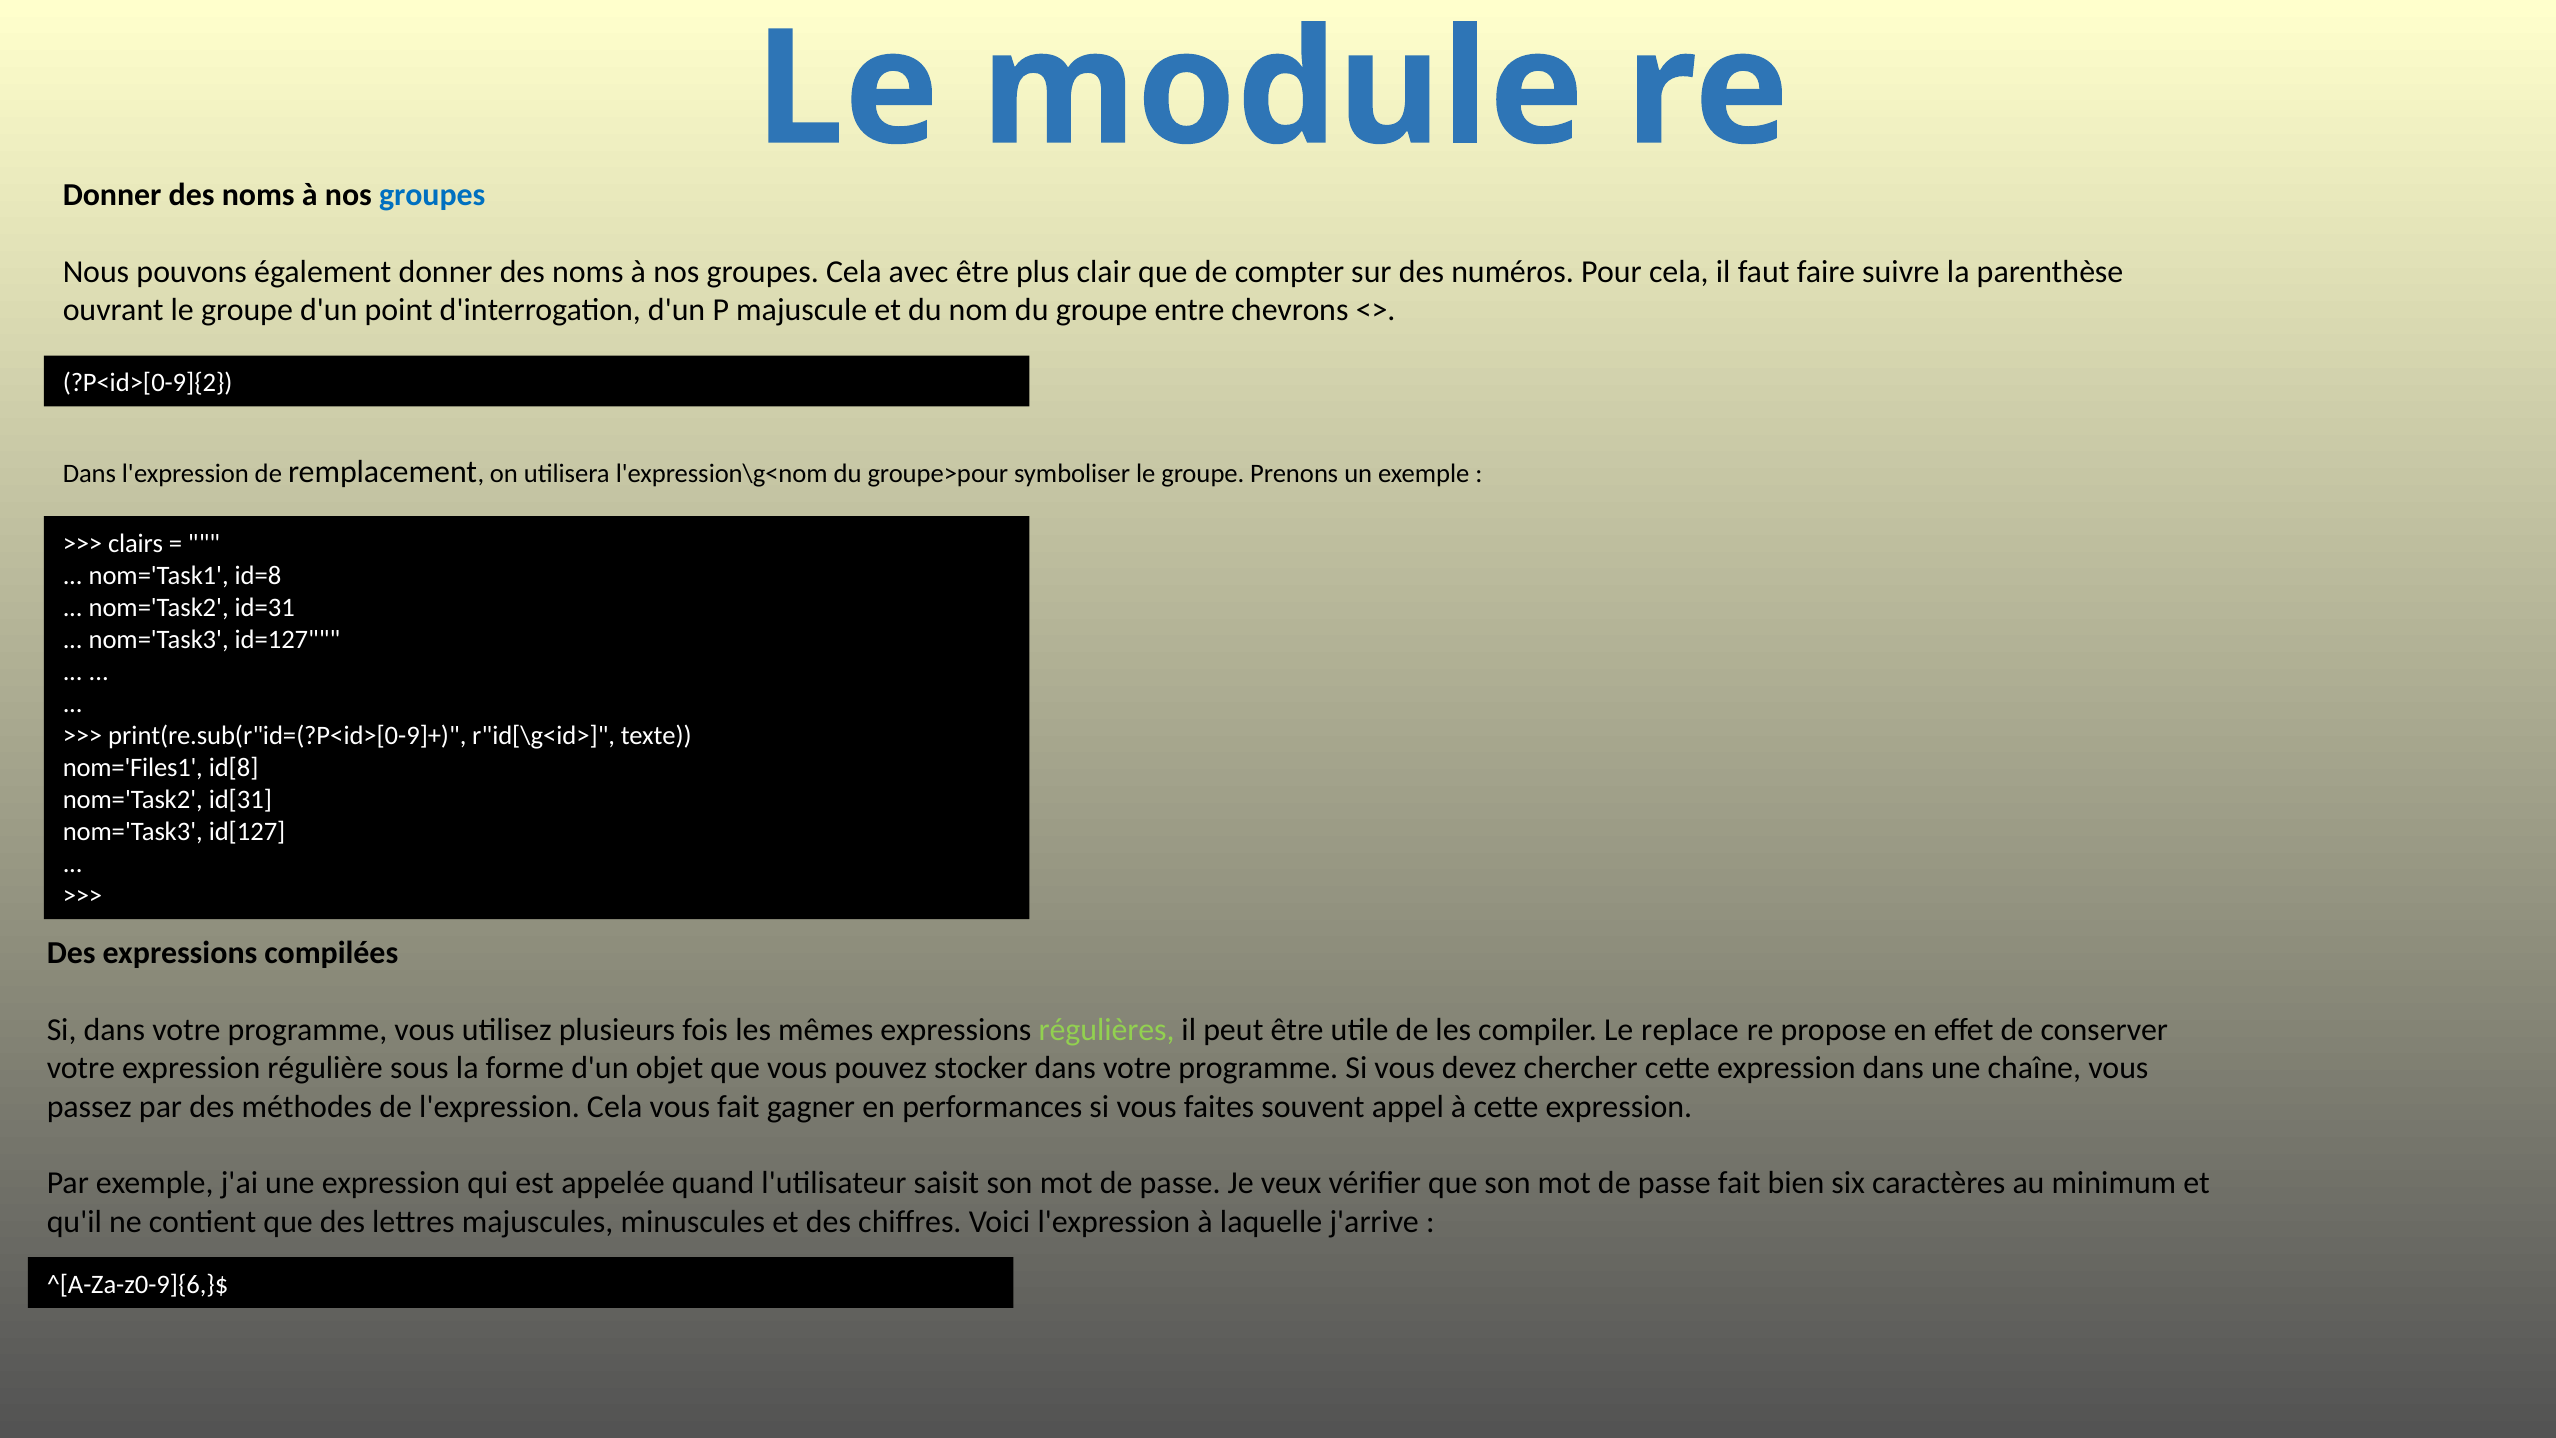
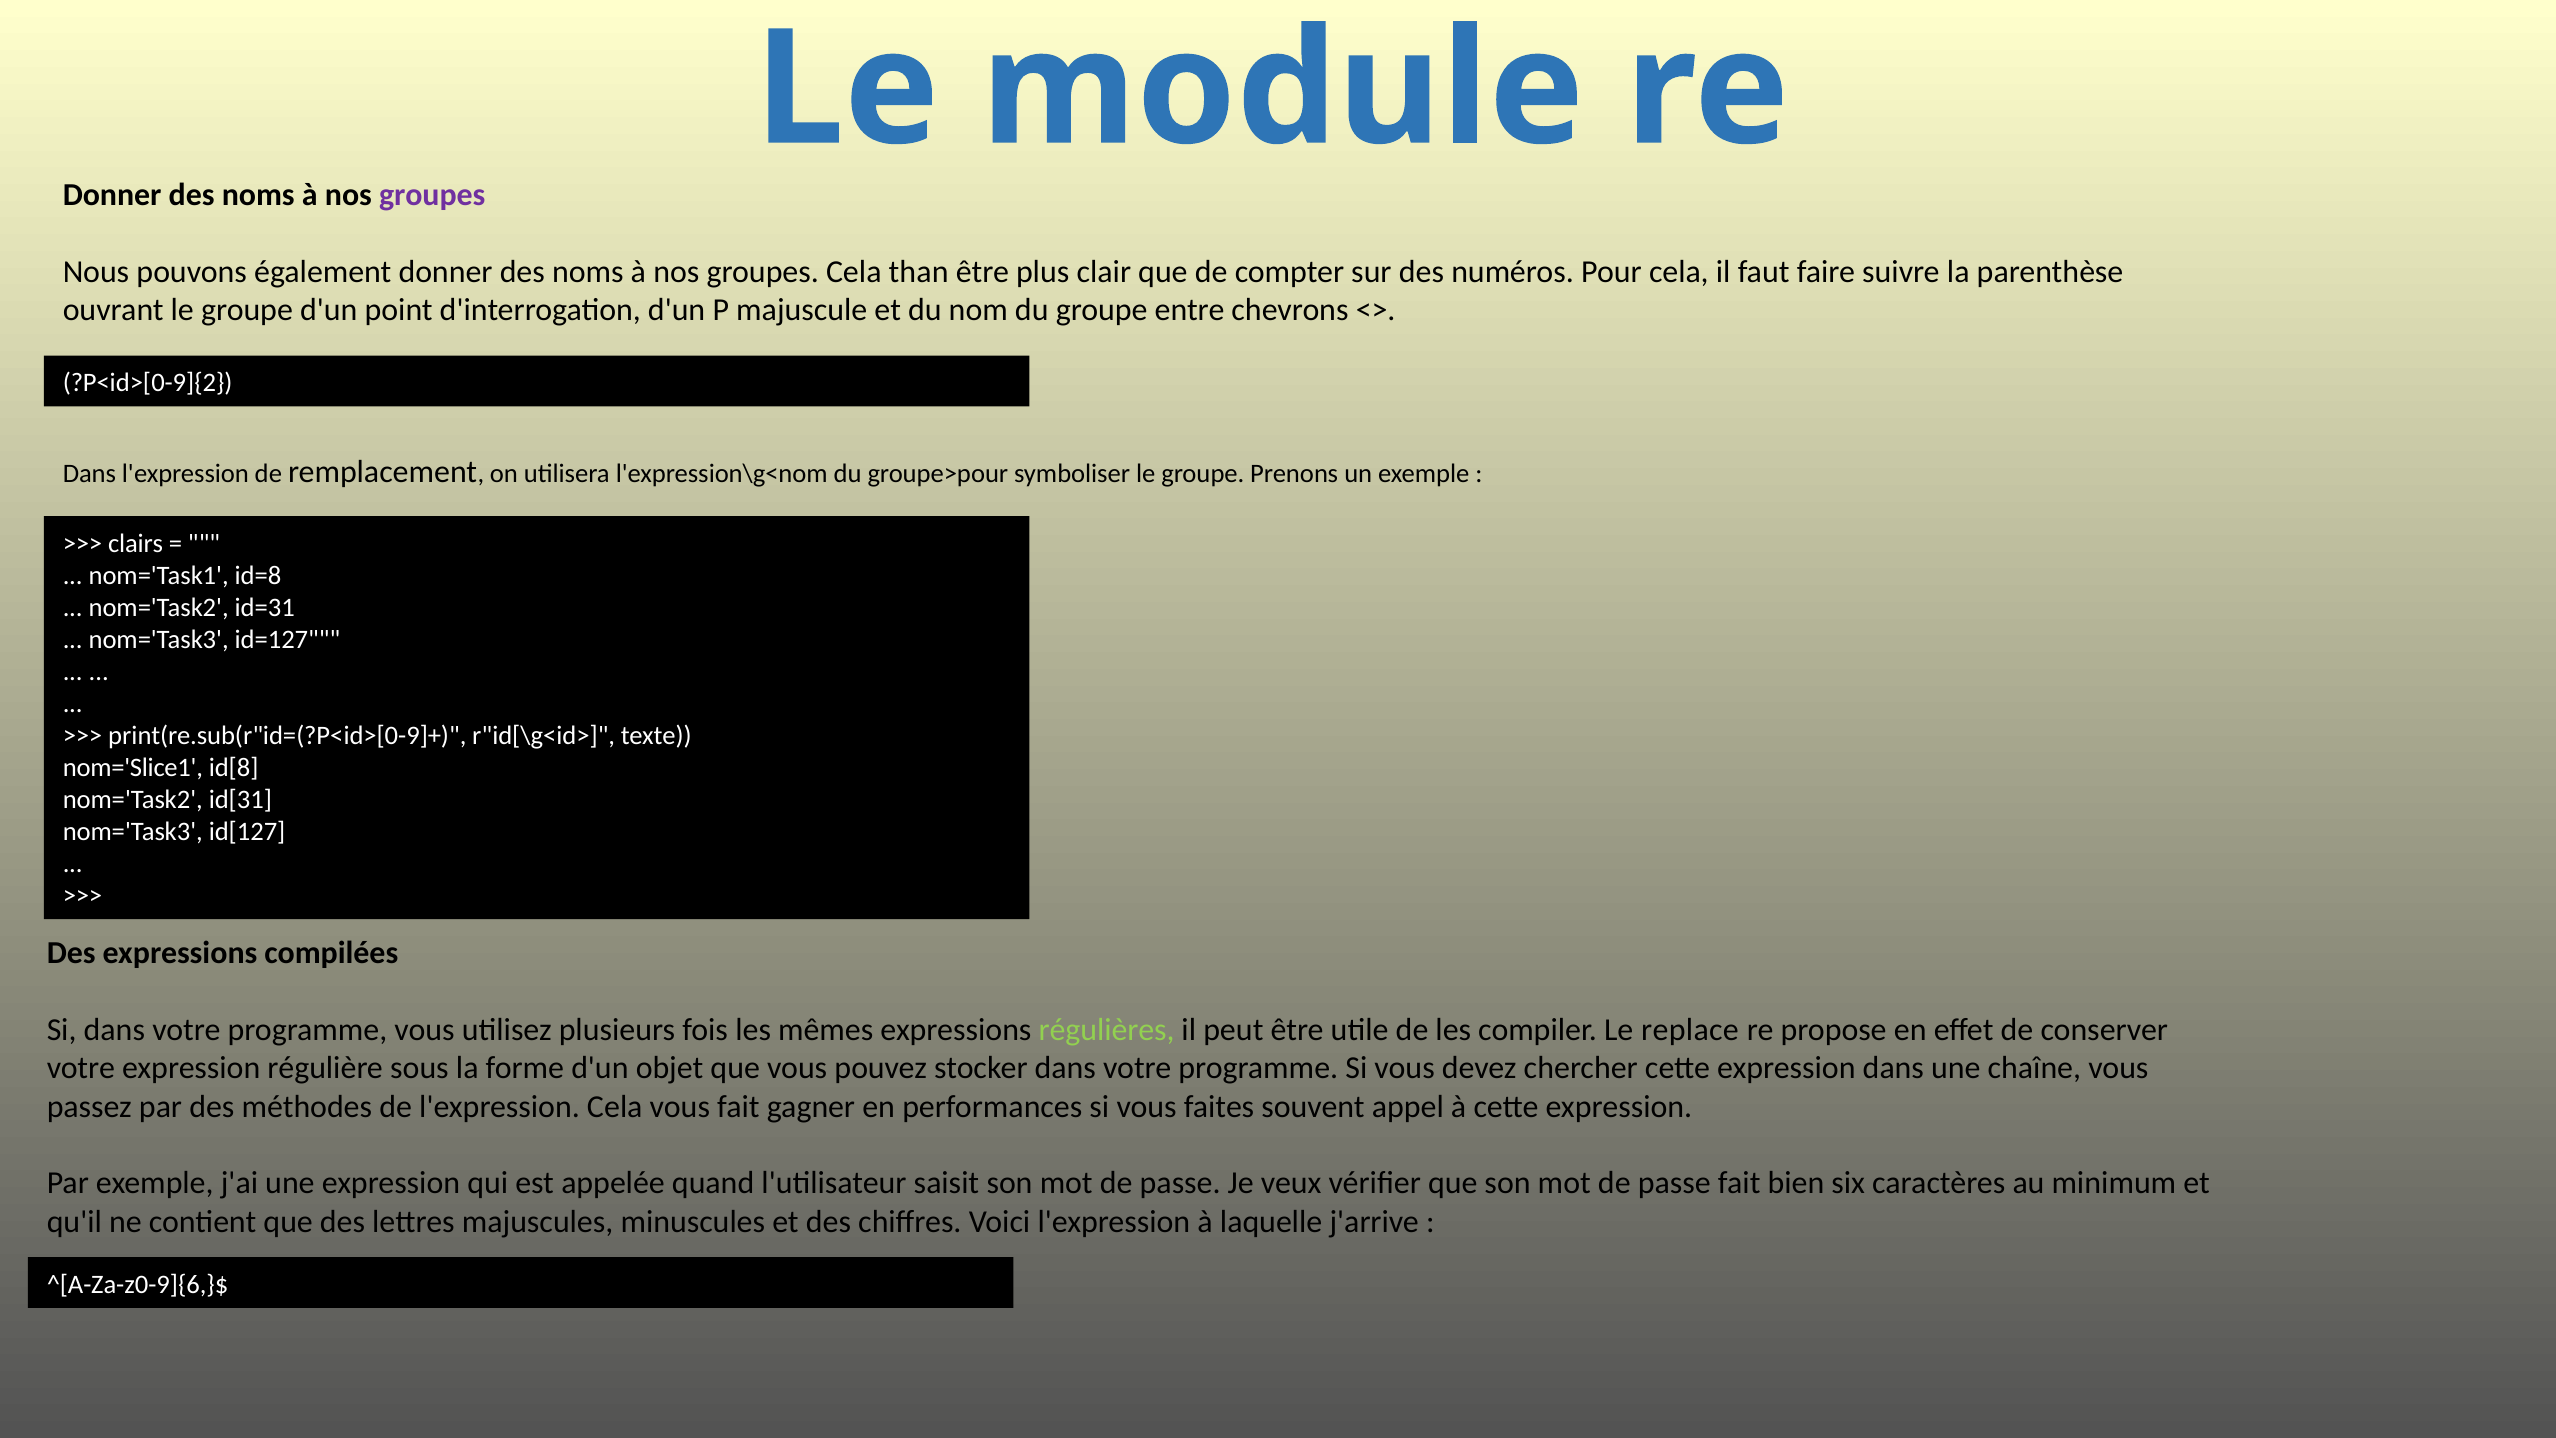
groupes colour: blue -> purple (432, 195)
avec: avec -> than (919, 272)
nom='Files1: nom='Files1 -> nom='Slice1 (133, 767)
